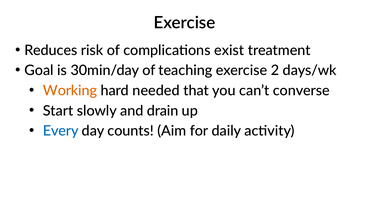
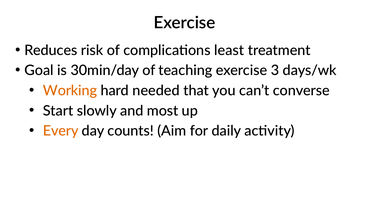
exist: exist -> least (229, 50)
2: 2 -> 3 (275, 71)
drain: drain -> most (163, 111)
Every colour: blue -> orange (61, 131)
